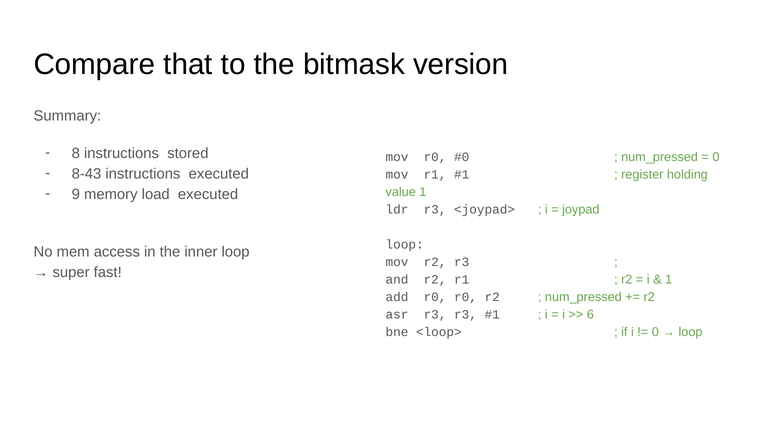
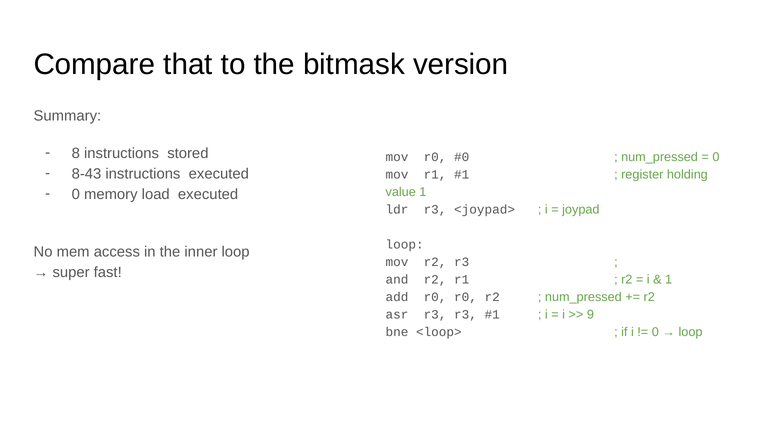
9: 9 -> 0 (76, 194)
6: 6 -> 9 (590, 315)
